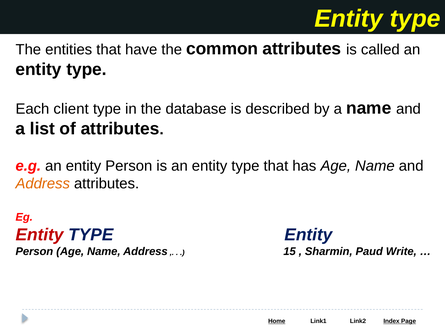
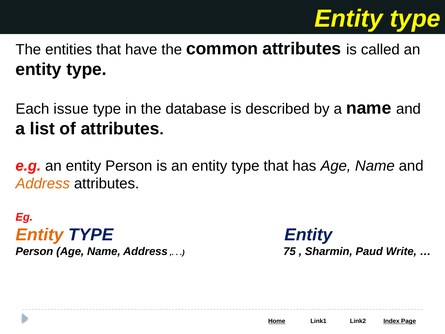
client: client -> issue (71, 109)
Entity colour: red -> orange (40, 235)
15: 15 -> 75 (290, 251)
